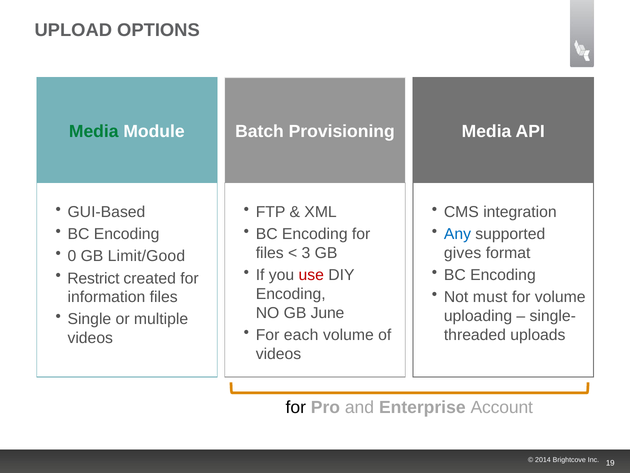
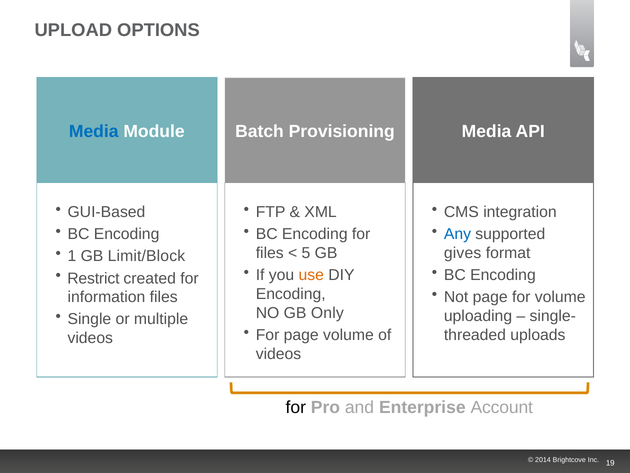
Media colour: green -> blue (94, 131)
3: 3 -> 5 (306, 253)
0: 0 -> 1 (72, 256)
Limit/Good: Limit/Good -> Limit/Block (146, 256)
use colour: red -> orange (311, 275)
Not must: must -> page (490, 297)
June: June -> Only (327, 313)
For each: each -> page (301, 335)
